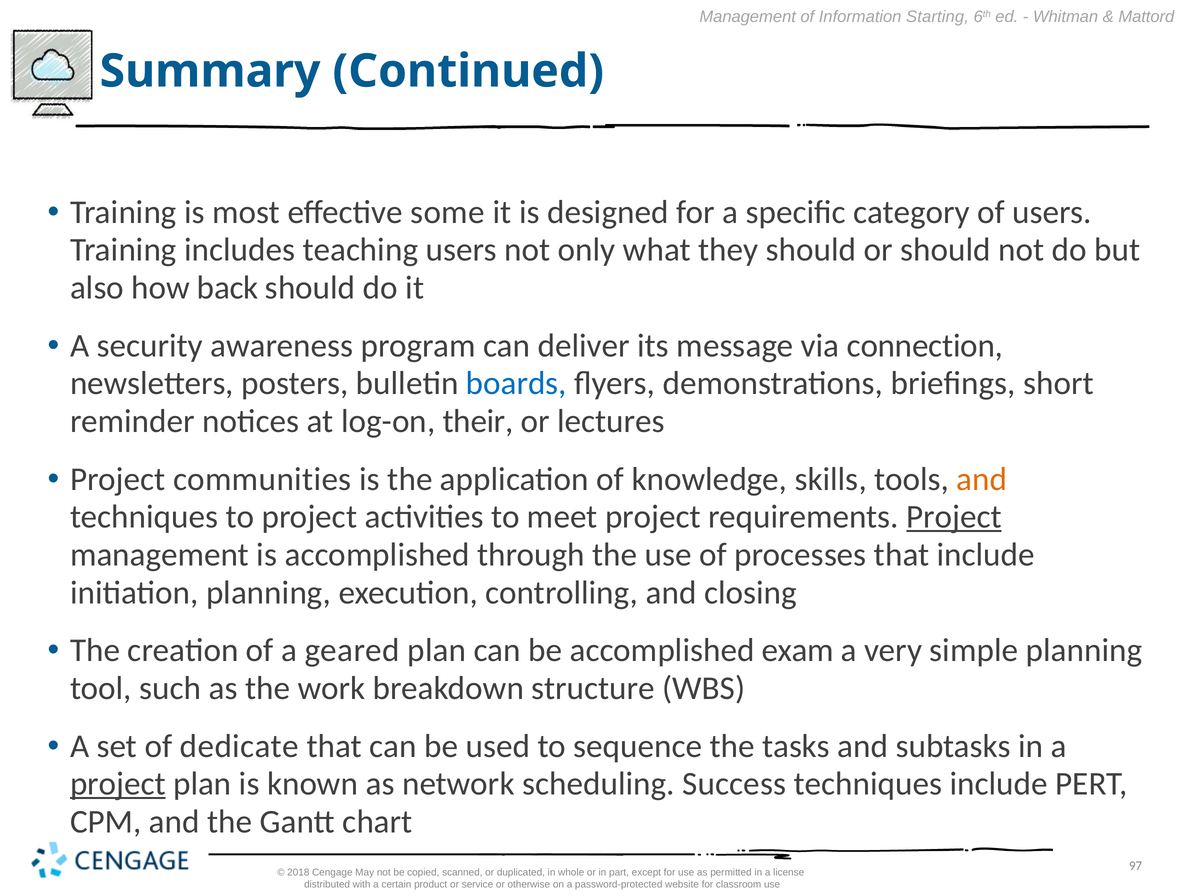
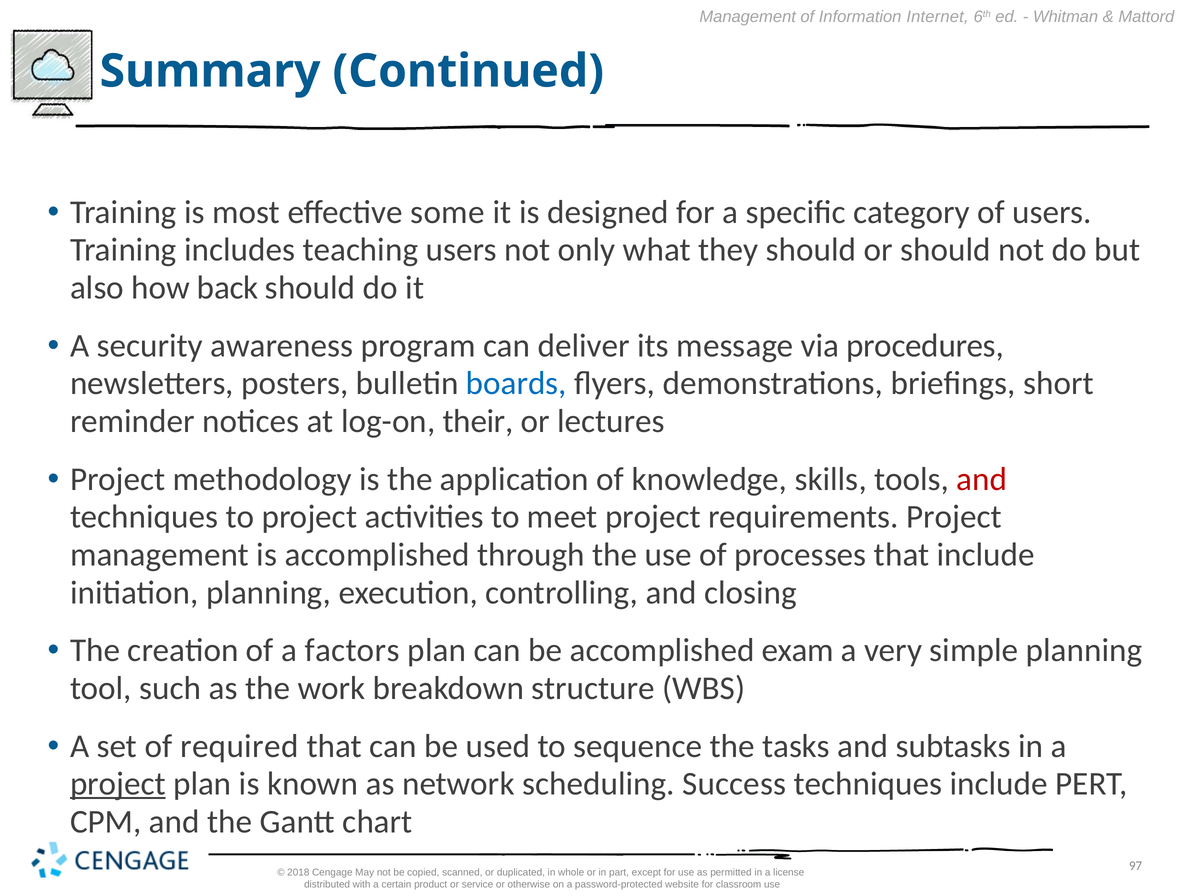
Starting: Starting -> Internet (937, 17)
connection: connection -> procedures (925, 345)
communities: communities -> methodology (262, 479)
and colour: orange -> red (982, 479)
Project underline: present -> none (954, 517)
geared: geared -> factors (352, 650)
dedicate: dedicate -> required (239, 746)
